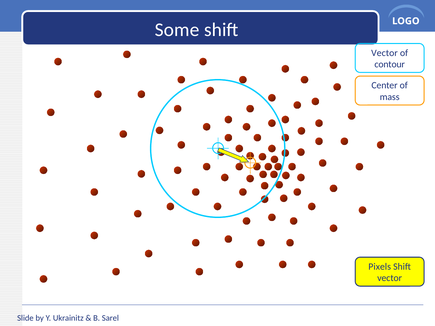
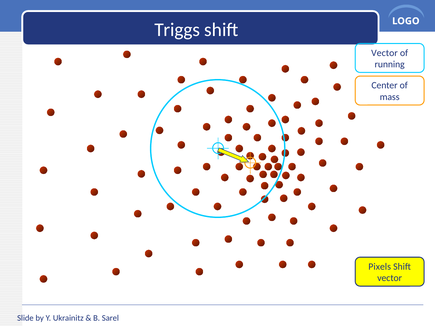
Some: Some -> Triggs (177, 30)
contour: contour -> running (390, 64)
